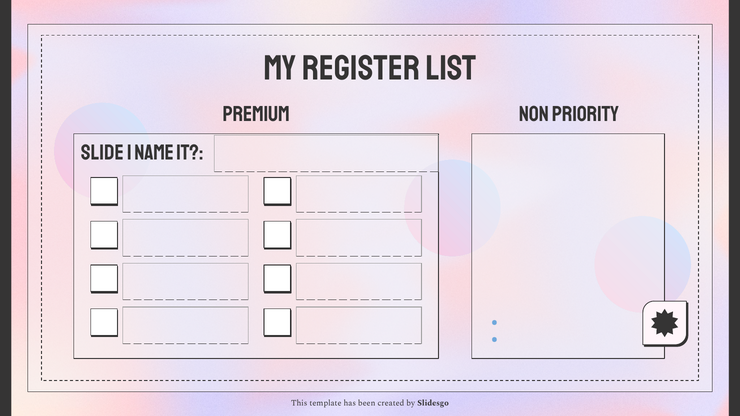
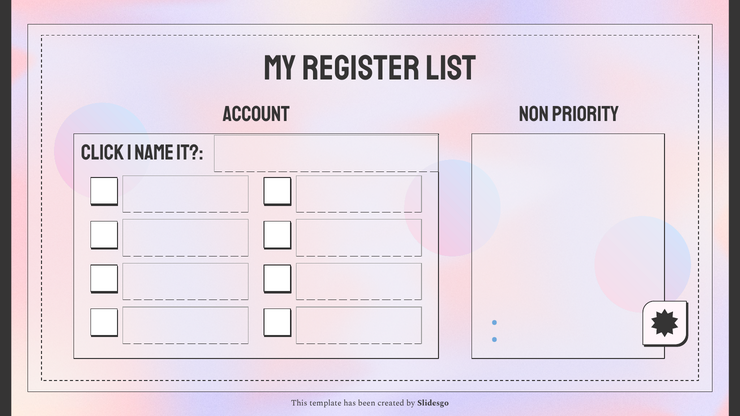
premium: premium -> account (256, 114)
Slide: Slide -> Click (102, 153)
